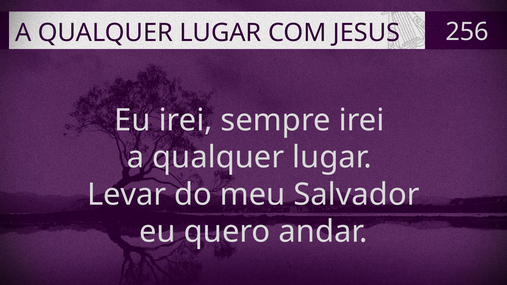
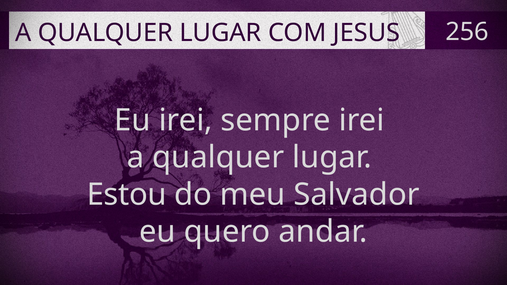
Levar: Levar -> Estou (127, 195)
